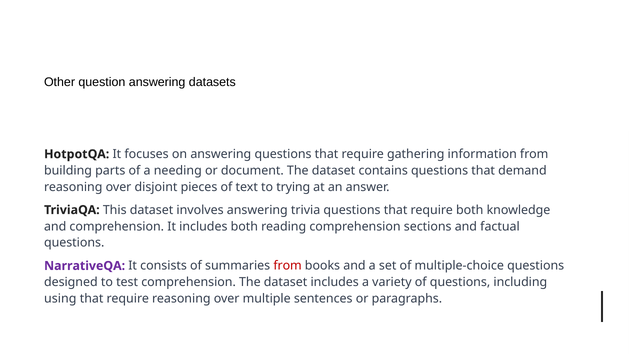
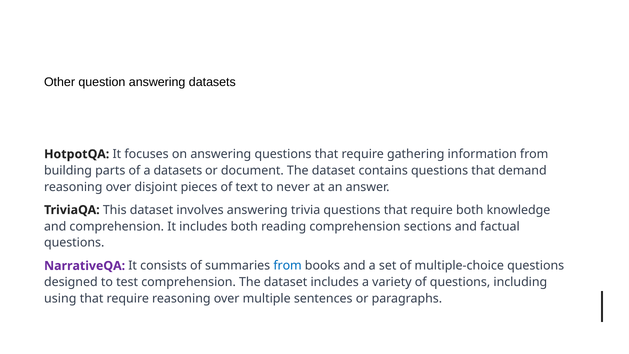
a needing: needing -> datasets (178, 170)
trying: trying -> never (293, 187)
from colour: red -> blue (288, 266)
